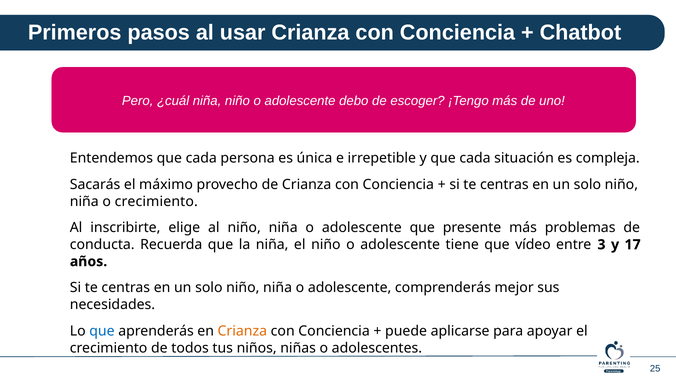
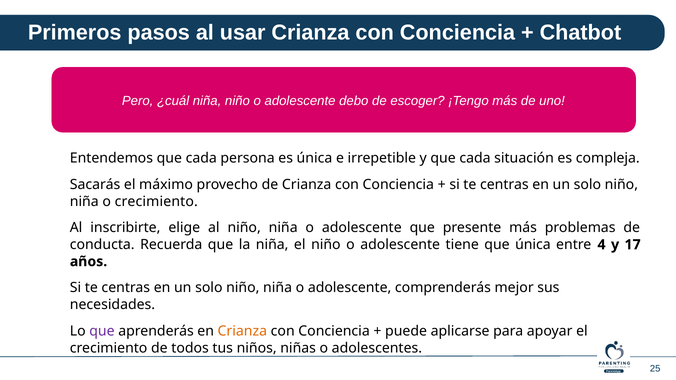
que vídeo: vídeo -> única (533, 245)
3: 3 -> 4 (602, 245)
que colour: blue -> purple (102, 331)
